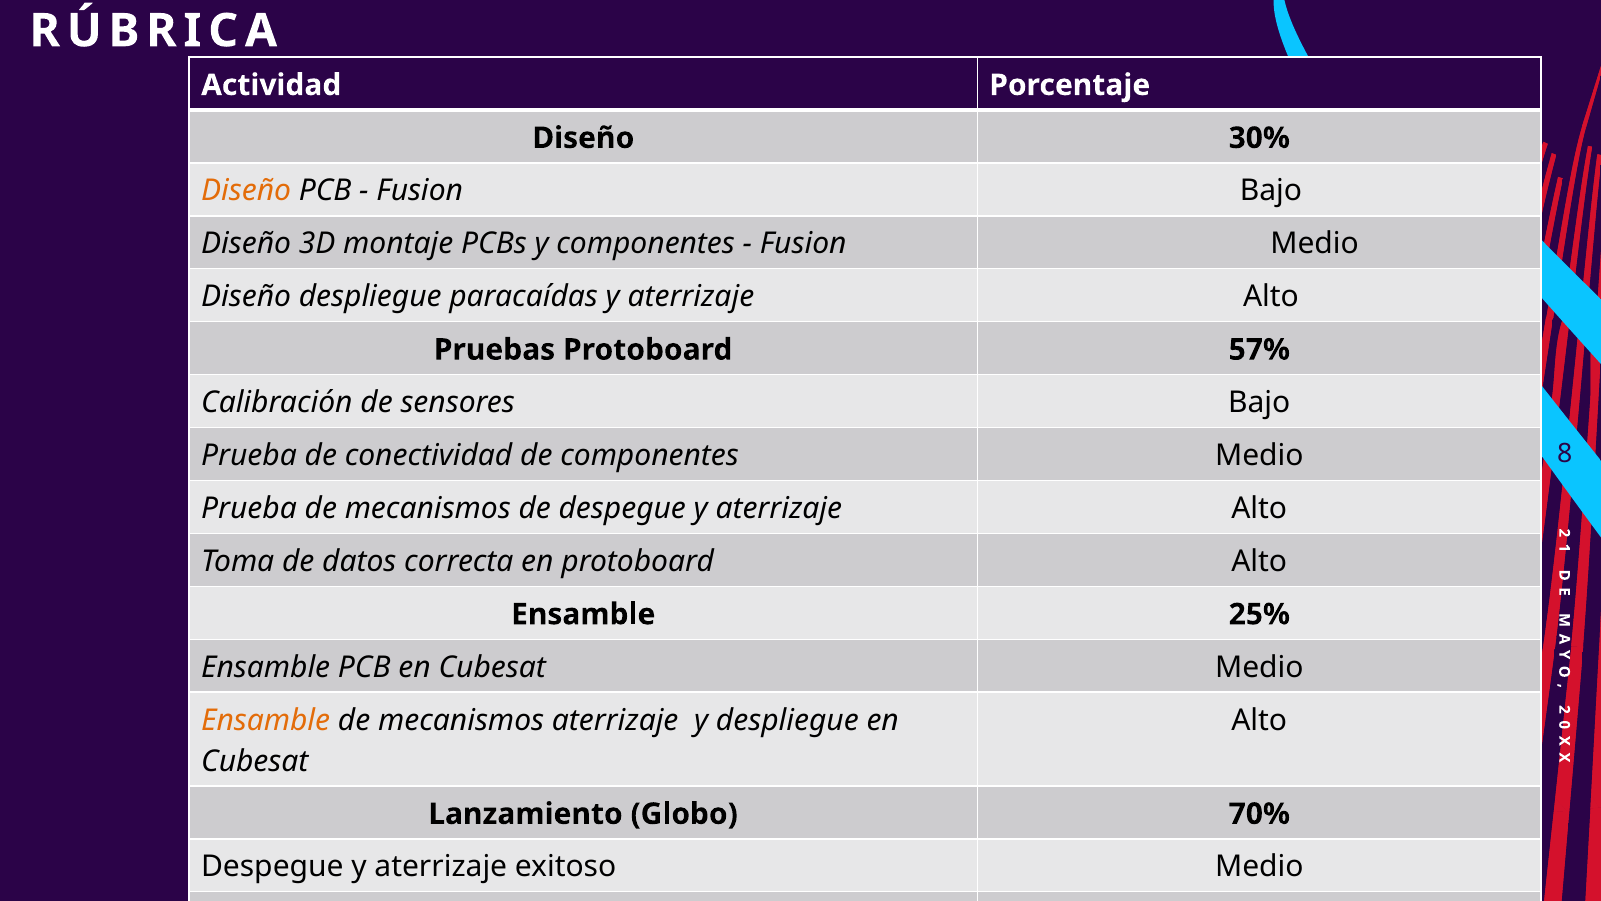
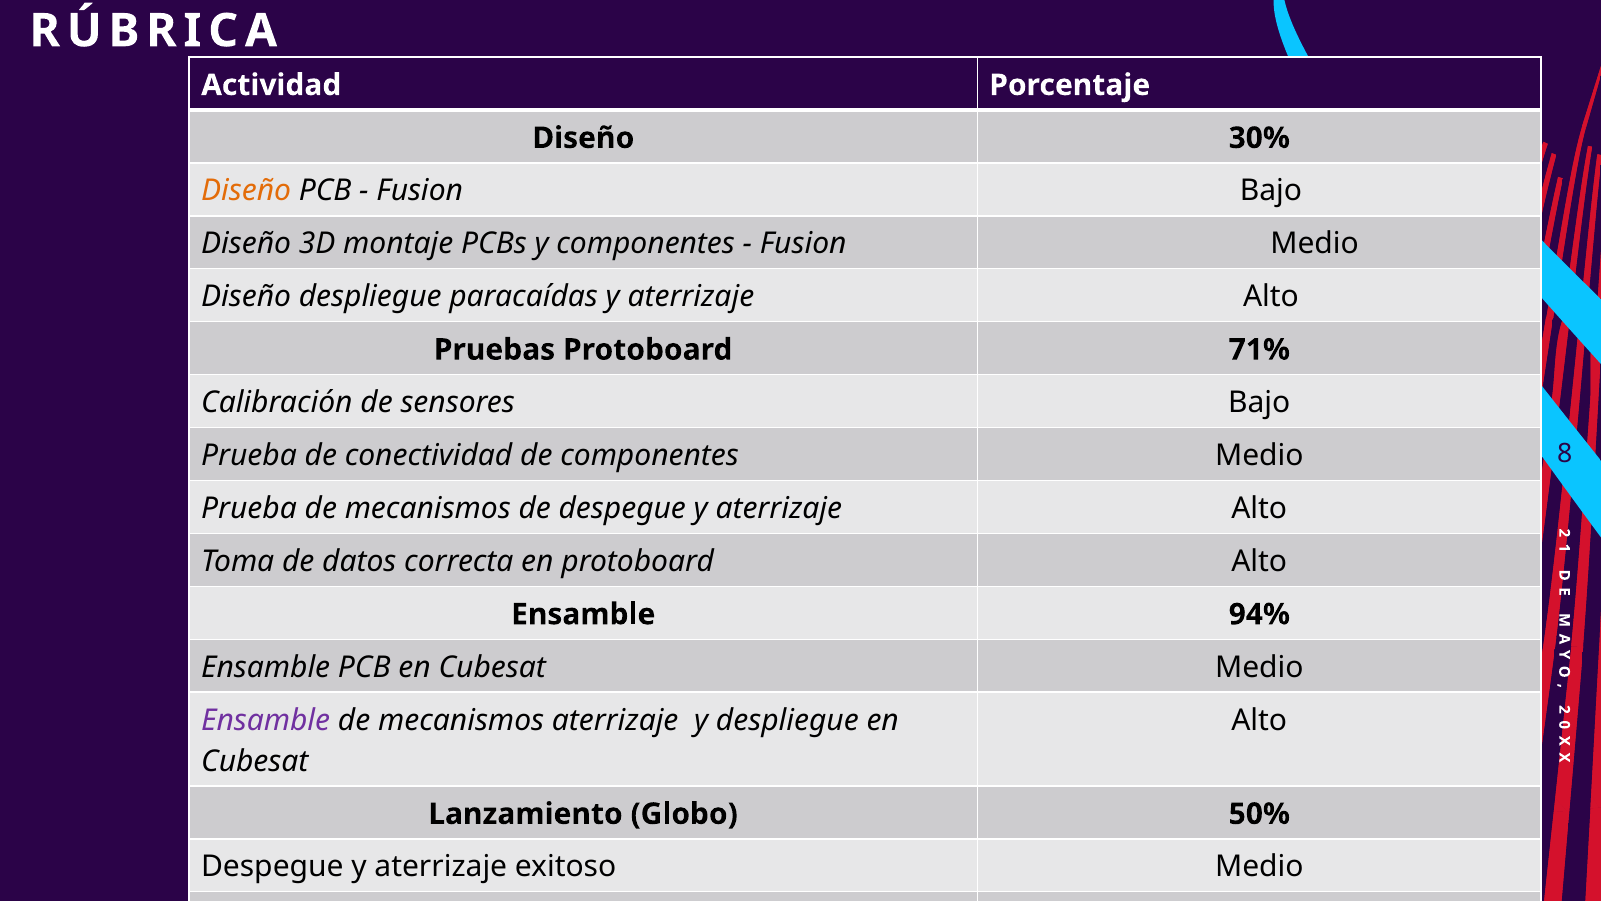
57%: 57% -> 71% (1259, 350)
25%: 25% -> 94% (1259, 614)
Ensamble colour: orange -> purple (266, 720)
70%: 70% -> 50% (1259, 814)
